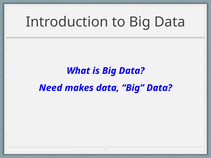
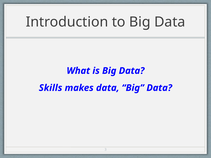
Need: Need -> Skills (51, 88)
